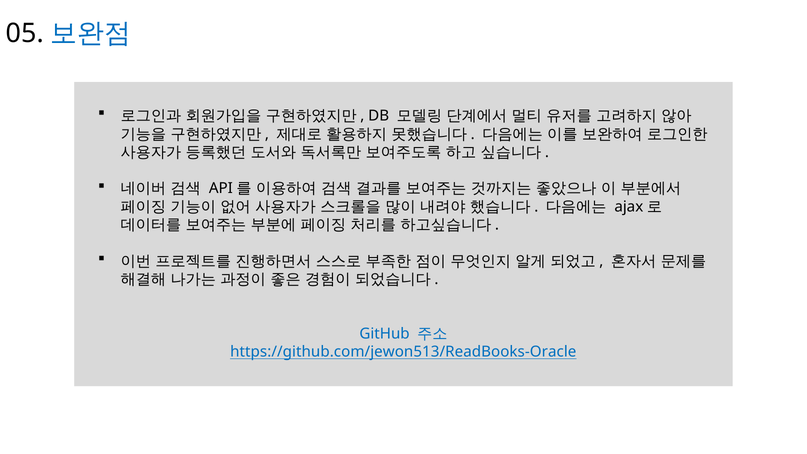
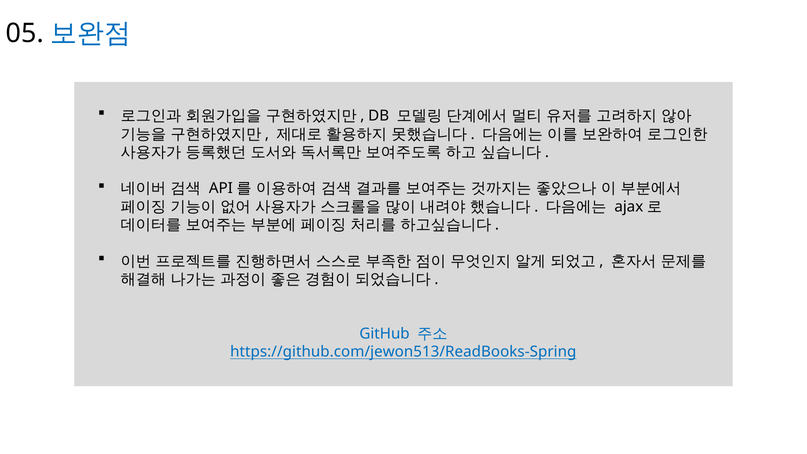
https://github.com/jewon513/ReadBooks-Oracle: https://github.com/jewon513/ReadBooks-Oracle -> https://github.com/jewon513/ReadBooks-Spring (403, 352)
